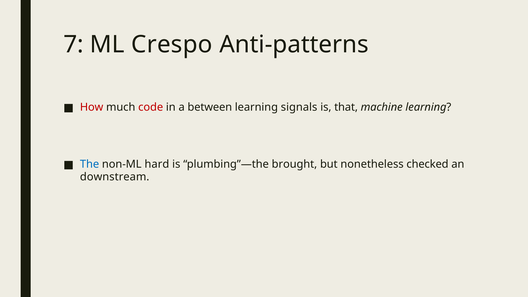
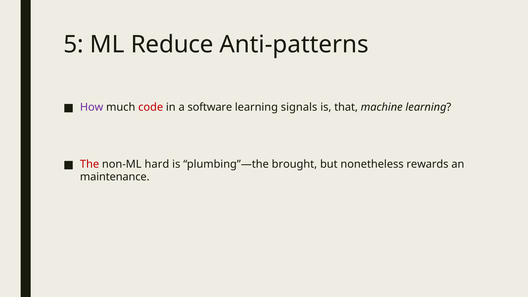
7: 7 -> 5 (74, 44)
Crespo: Crespo -> Reduce (172, 44)
How colour: red -> purple (92, 107)
between: between -> software (210, 107)
The colour: blue -> red (90, 164)
checked: checked -> rewards (427, 164)
downstream: downstream -> maintenance (115, 177)
